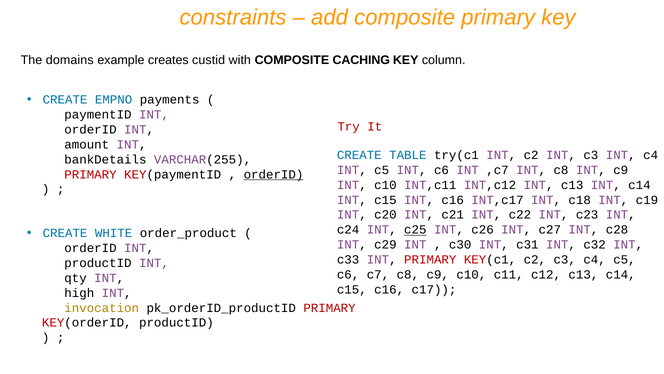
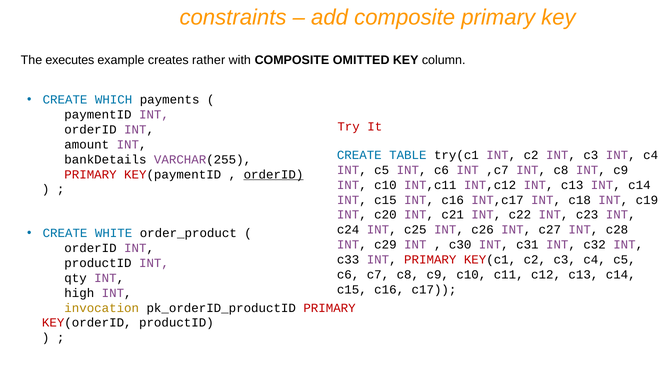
domains: domains -> executes (70, 60)
custid: custid -> rather (209, 60)
CACHING: CACHING -> OMITTED (361, 60)
EMPNO: EMPNO -> WHICH (114, 99)
c25 underline: present -> none (415, 229)
